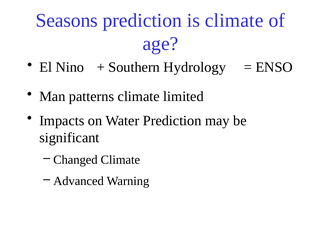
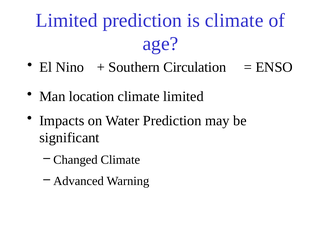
Seasons: Seasons -> Limited (67, 20)
Hydrology: Hydrology -> Circulation (195, 67)
patterns: patterns -> location (92, 97)
